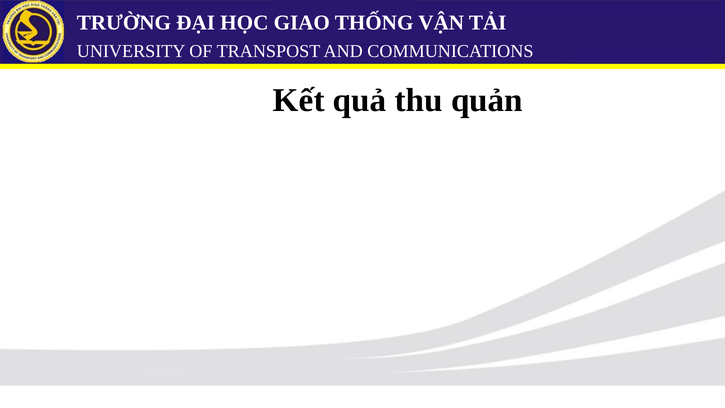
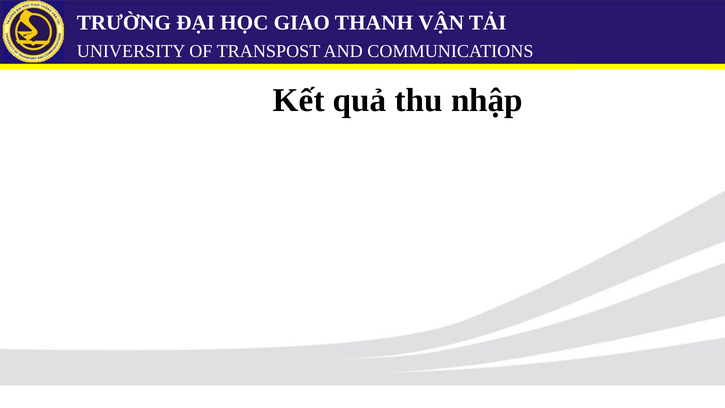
THỐNG: THỐNG -> THANH (374, 23)
quản: quản -> nhập (487, 100)
